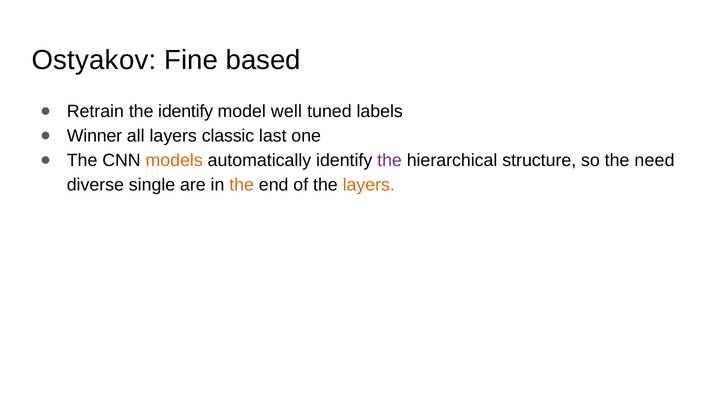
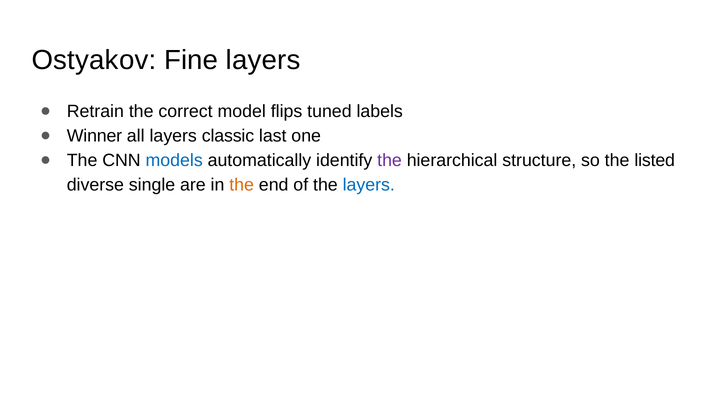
Fine based: based -> layers (263, 60)
the identify: identify -> correct (186, 112)
well: well -> flips (287, 112)
models colour: orange -> blue (174, 161)
need: need -> listed (655, 161)
layers colour: orange -> blue (369, 185)
